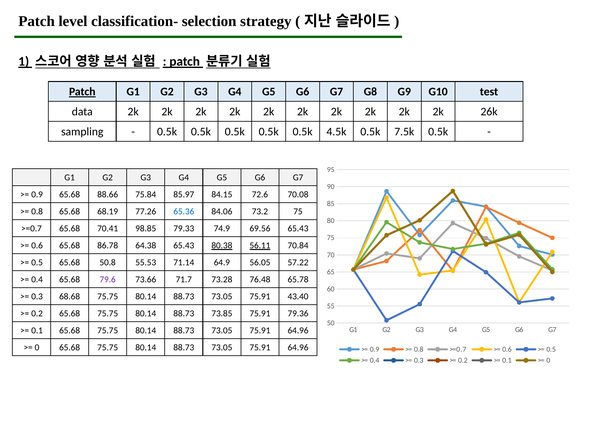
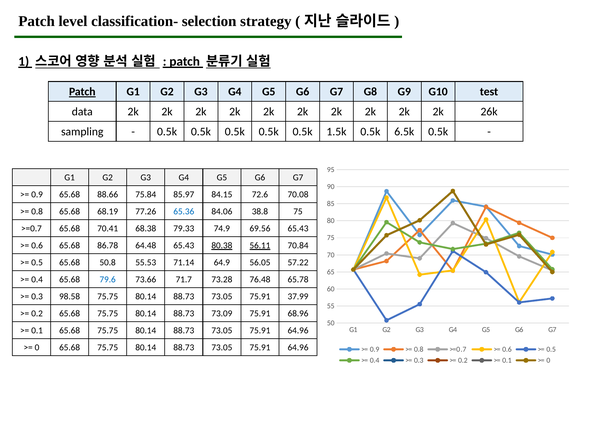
4.5k: 4.5k -> 1.5k (336, 131)
7.5k: 7.5k -> 6.5k (404, 131)
73.2: 73.2 -> 38.8 (260, 211)
98.85: 98.85 -> 68.38 (146, 228)
64.38: 64.38 -> 64.48 (146, 245)
79.6 colour: purple -> blue (108, 279)
68.68: 68.68 -> 98.58 (70, 296)
43.40: 43.40 -> 37.99 (298, 296)
73.85: 73.85 -> 73.09 (222, 313)
79.36: 79.36 -> 68.96 (298, 313)
